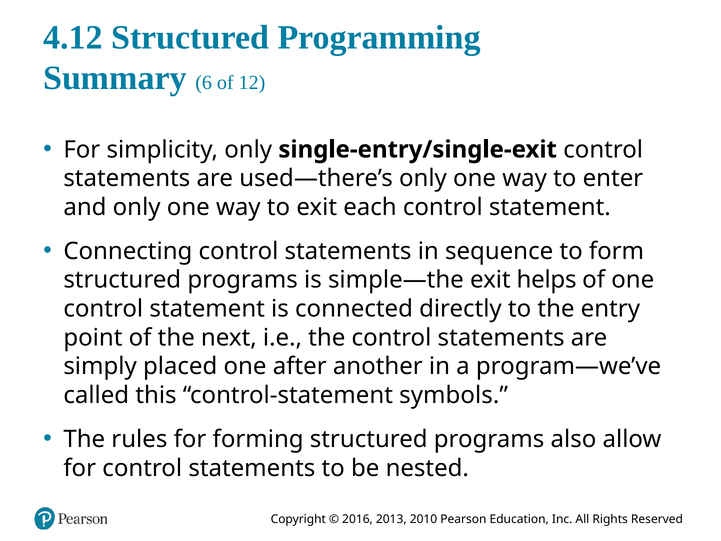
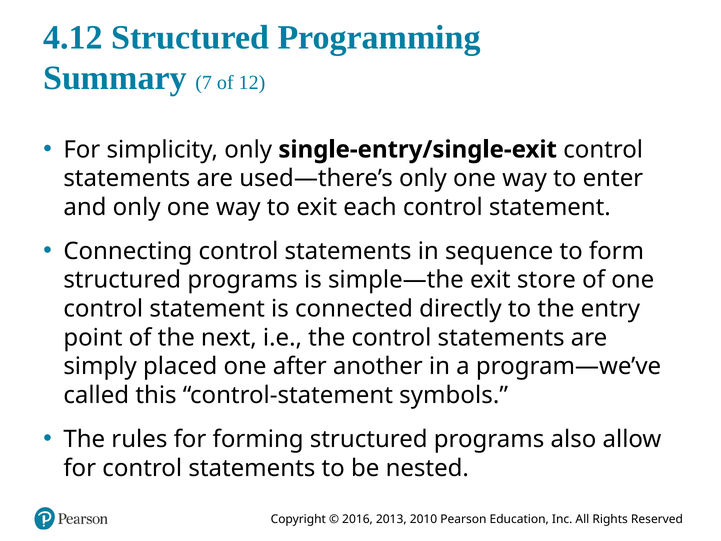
6: 6 -> 7 (204, 83)
helps: helps -> store (546, 280)
